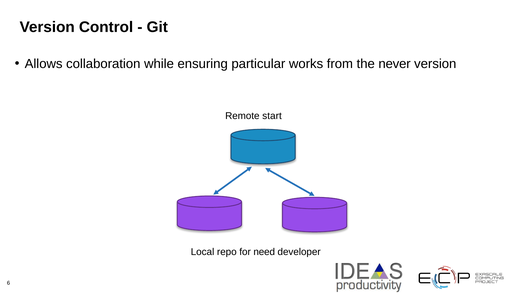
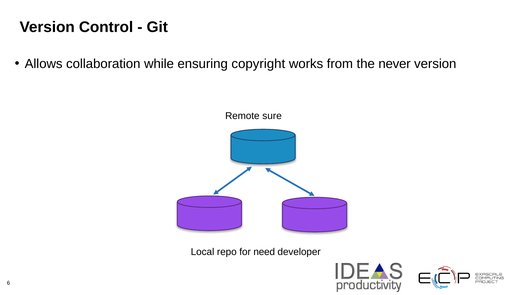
particular: particular -> copyright (258, 64)
start: start -> sure (272, 116)
